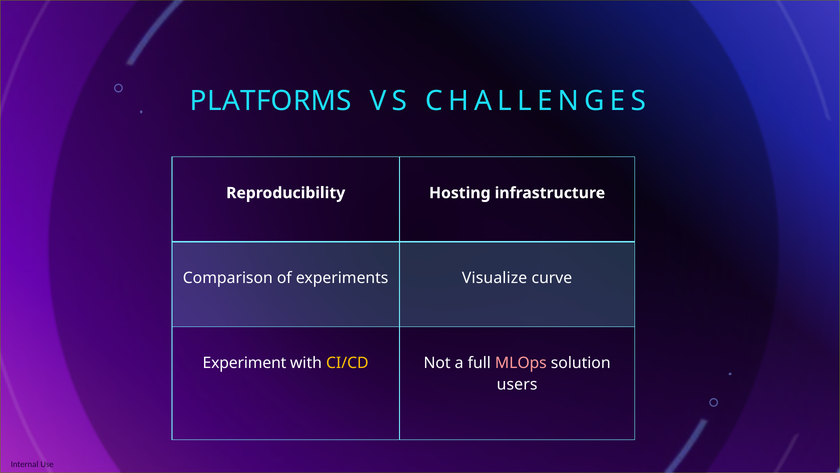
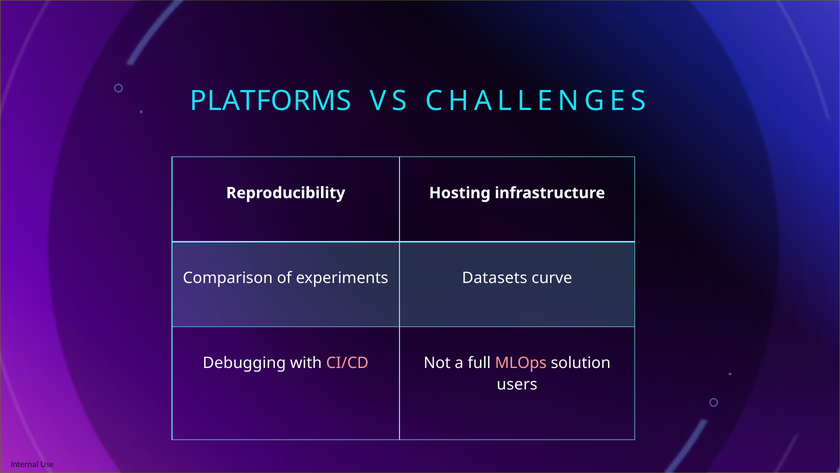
Visualize: Visualize -> Datasets (495, 278)
Experiment: Experiment -> Debugging (244, 363)
CI/CD colour: yellow -> pink (347, 363)
